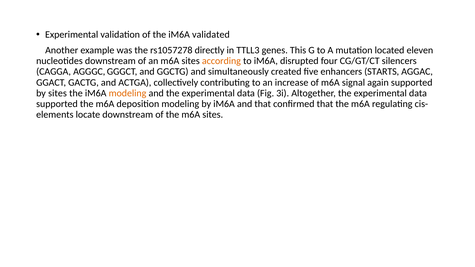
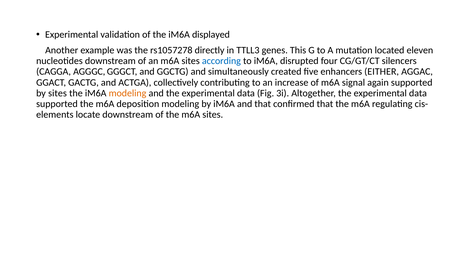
validated: validated -> displayed (211, 35)
according colour: orange -> blue (221, 61)
STARTS: STARTS -> EITHER (382, 72)
